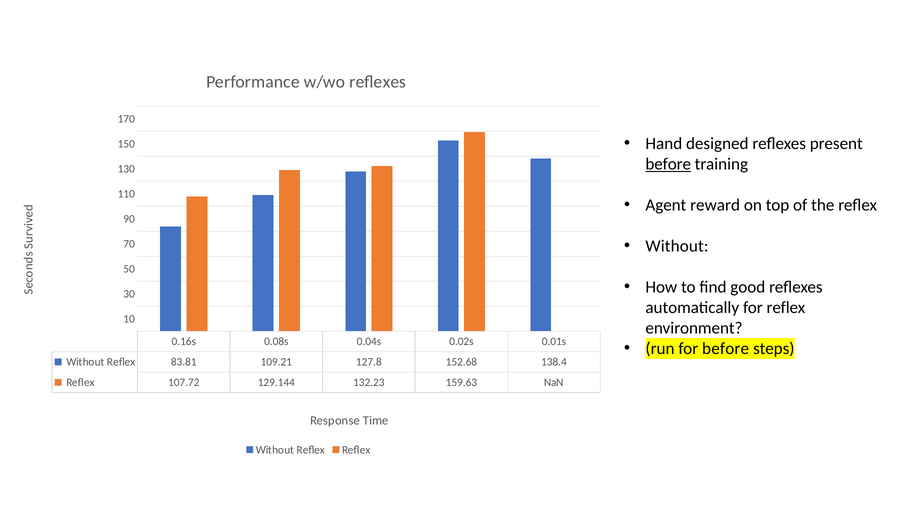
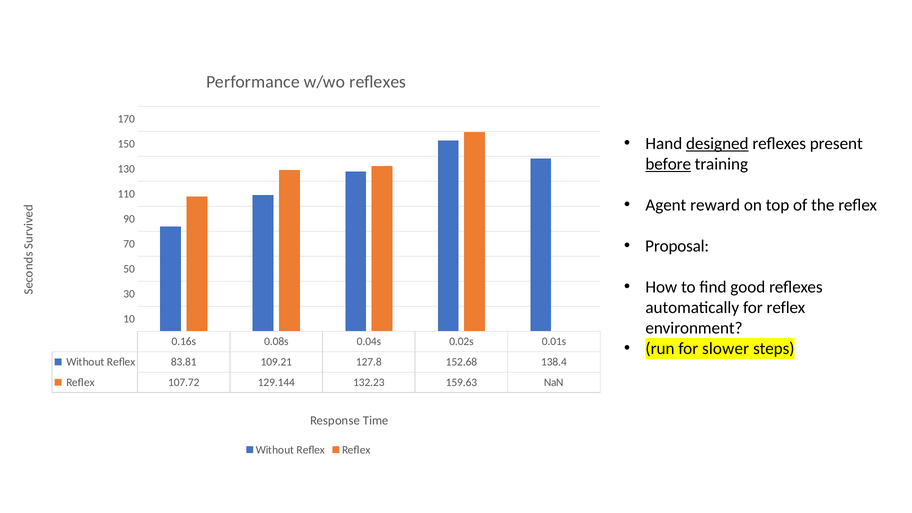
designed underline: none -> present (717, 144)
Without: Without -> Proposal (677, 246)
for before: before -> slower (726, 349)
